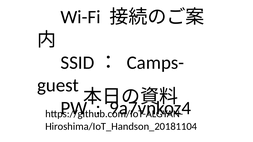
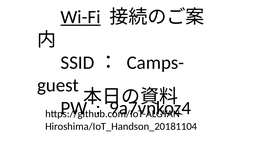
Wi-Fi underline: none -> present (81, 17)
